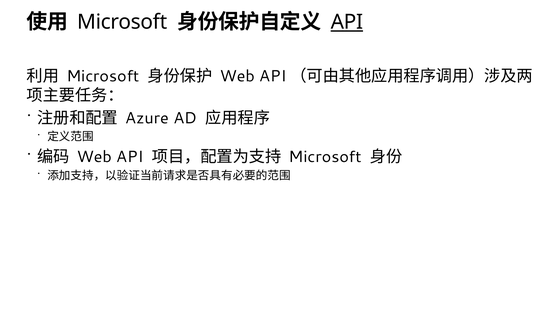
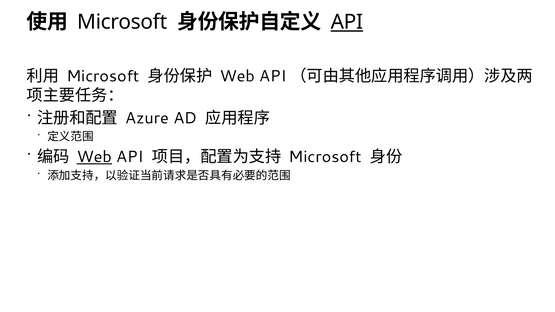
Web underline: none -> present (94, 157)
